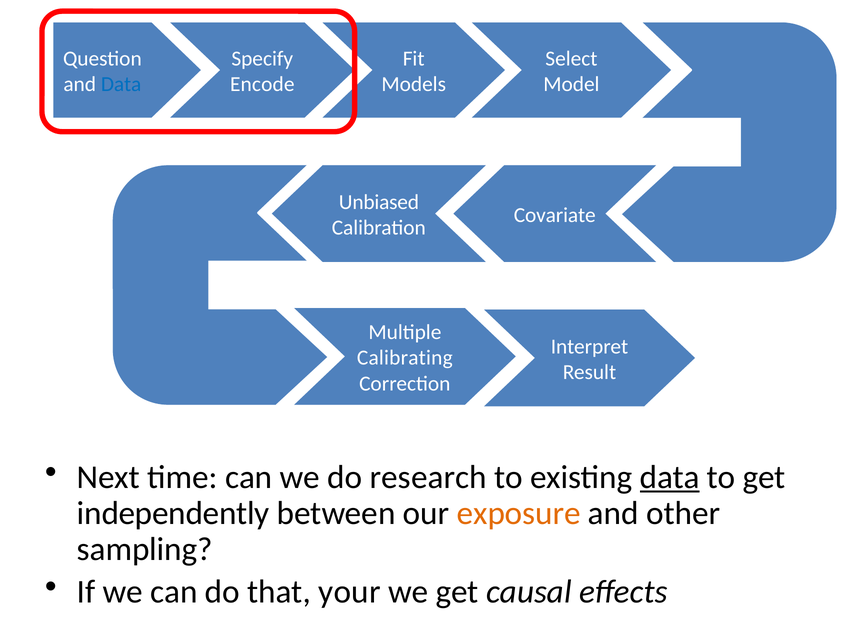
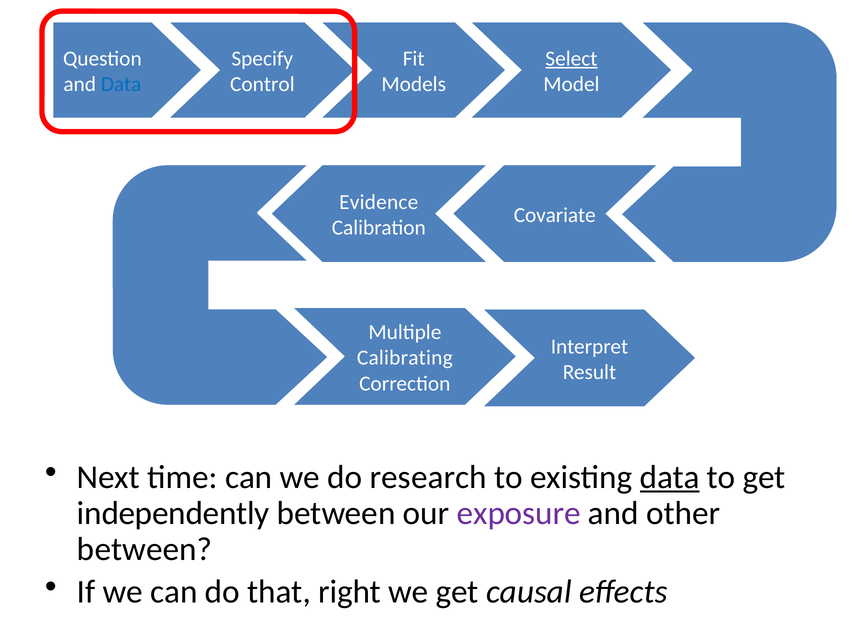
Select underline: none -> present (571, 59)
Encode: Encode -> Control (262, 84)
Unbiased: Unbiased -> Evidence (379, 202)
exposure colour: orange -> purple (519, 514)
sampling: sampling -> between (145, 549)
your: your -> right (350, 592)
